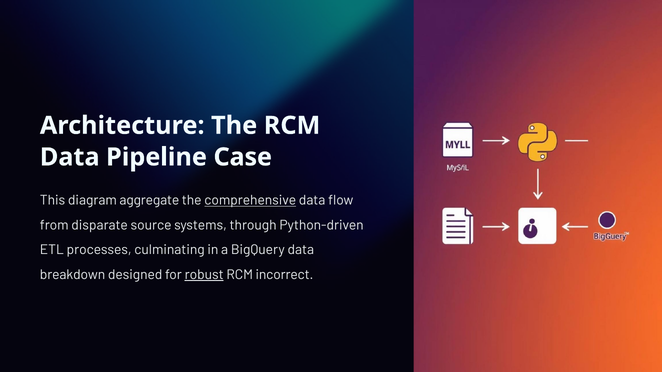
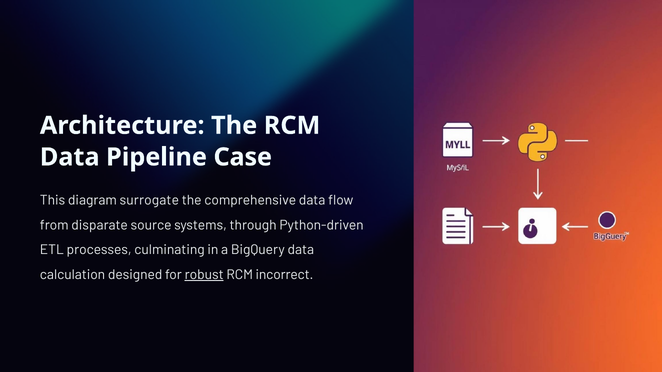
aggregate: aggregate -> surrogate (149, 201)
comprehensive underline: present -> none (250, 201)
breakdown: breakdown -> calculation (73, 275)
